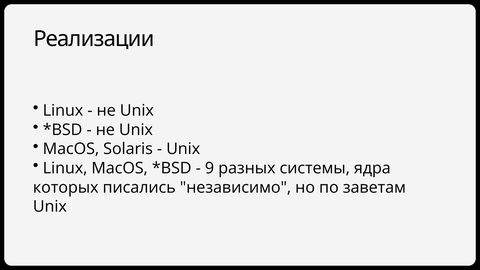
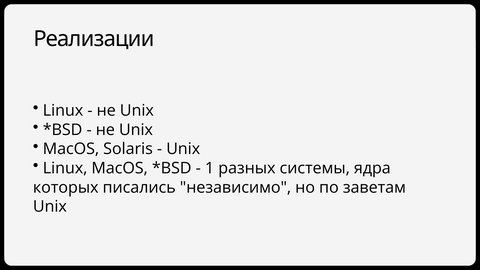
9: 9 -> 1 (210, 168)
